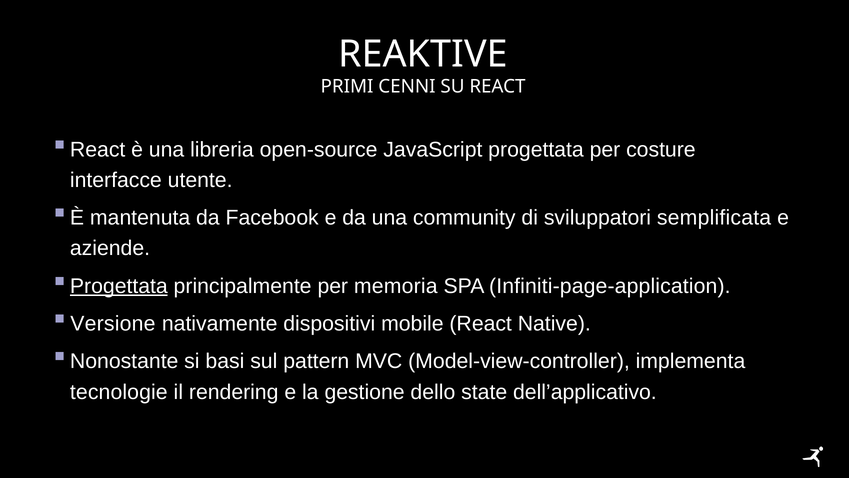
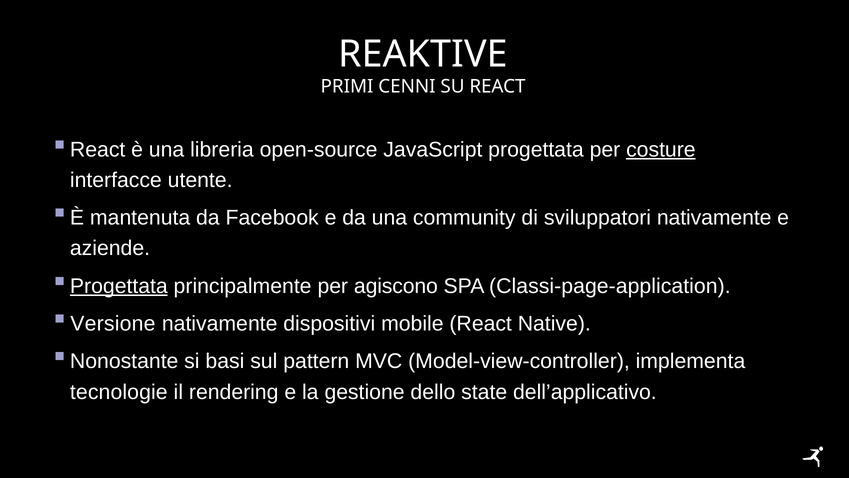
costure underline: none -> present (661, 149)
sviluppatori semplificata: semplificata -> nativamente (714, 218)
memoria: memoria -> agiscono (396, 286)
Infiniti-page-application: Infiniti-page-application -> Classi-page-application (610, 286)
